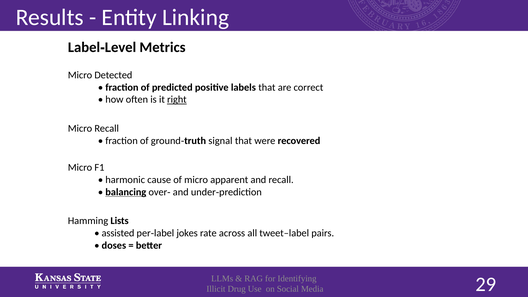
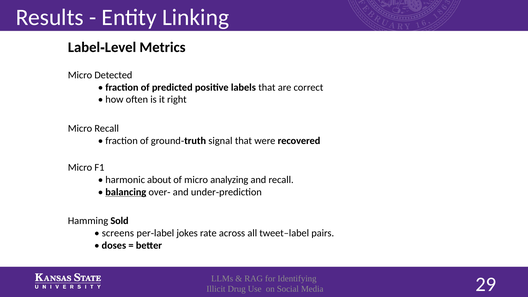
right underline: present -> none (177, 100)
cause: cause -> about (159, 180)
apparent: apparent -> analyzing (229, 180)
Lists: Lists -> Sold (120, 221)
assisted: assisted -> screens (118, 233)
